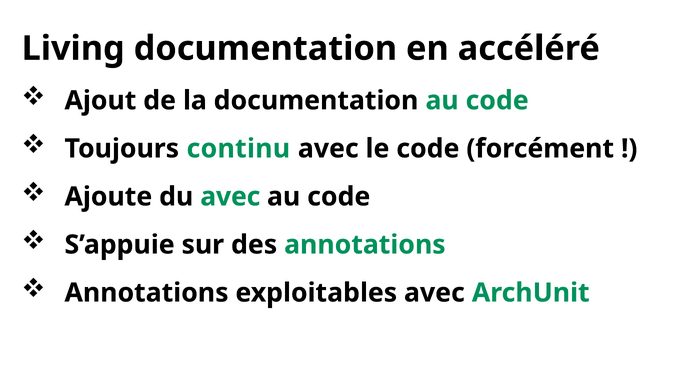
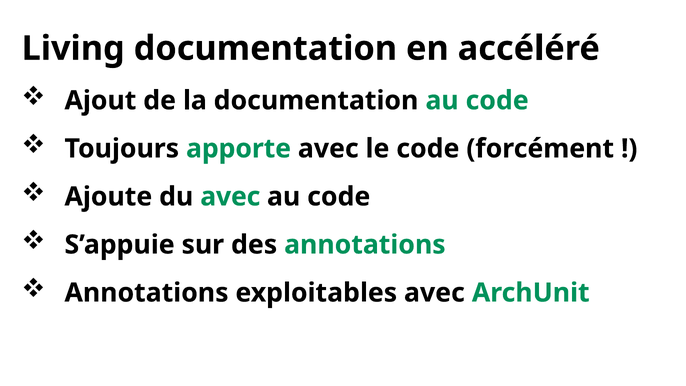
continu: continu -> apporte (239, 149)
